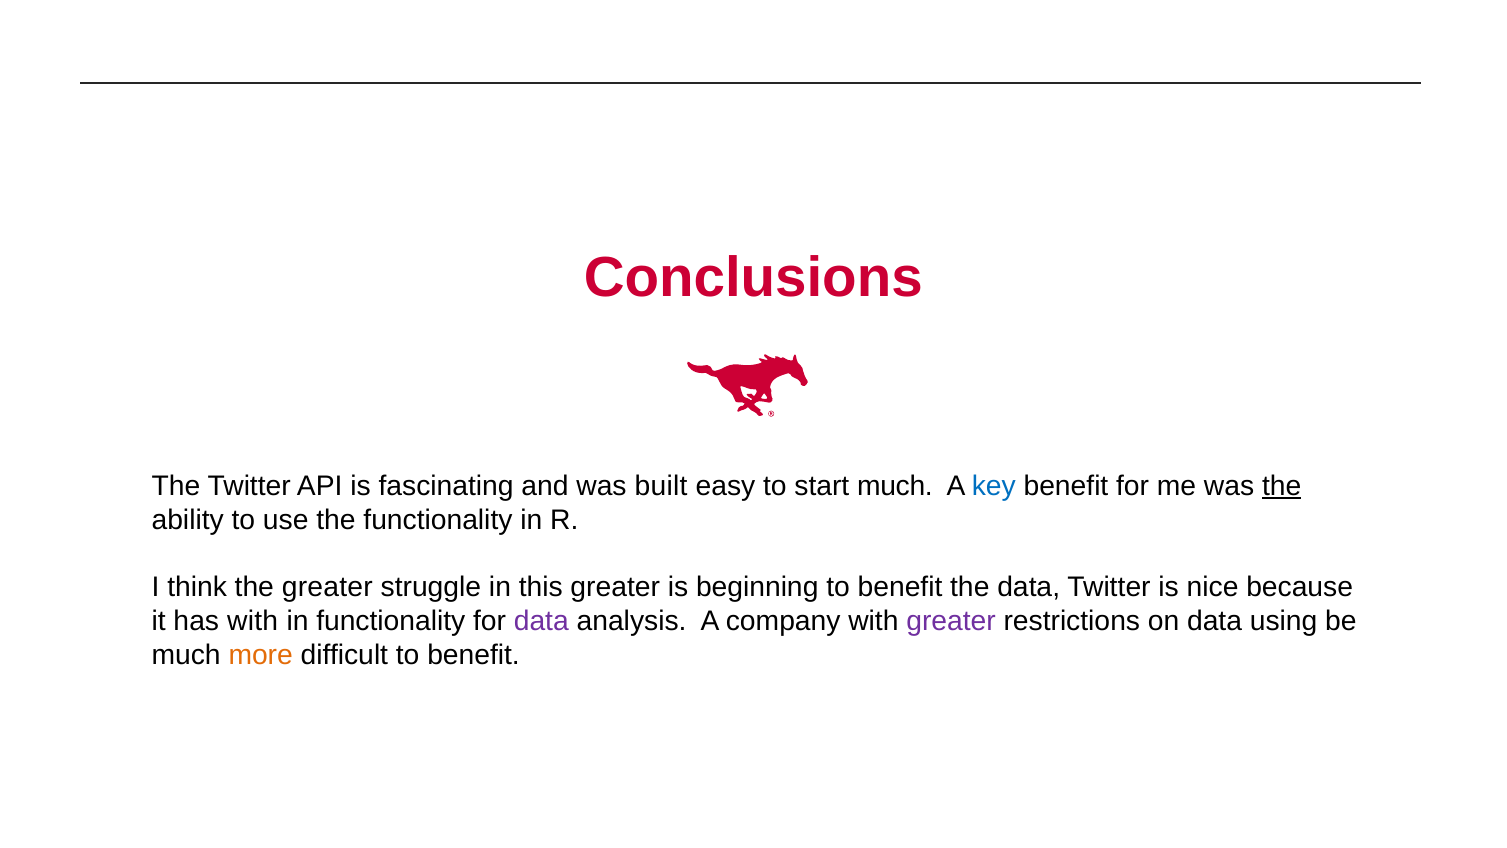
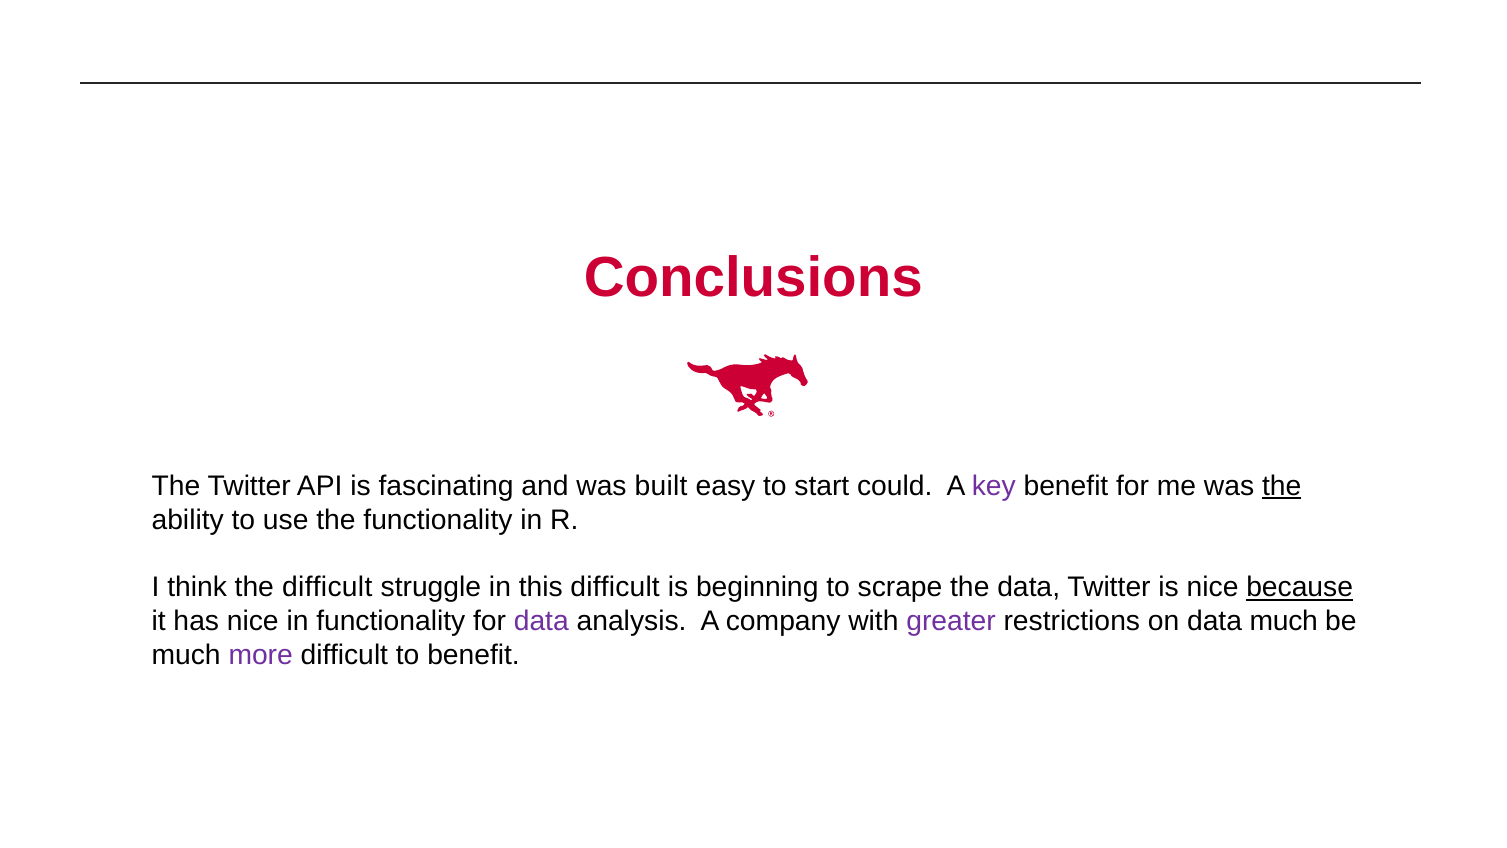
start much: much -> could (895, 486)
key colour: blue -> purple (994, 486)
the greater: greater -> difficult (327, 588)
this greater: greater -> difficult (615, 588)
beginning to benefit: benefit -> scrape (900, 588)
because underline: none -> present (1300, 588)
has with: with -> nice (253, 622)
data using: using -> much (1284, 622)
more colour: orange -> purple (261, 655)
